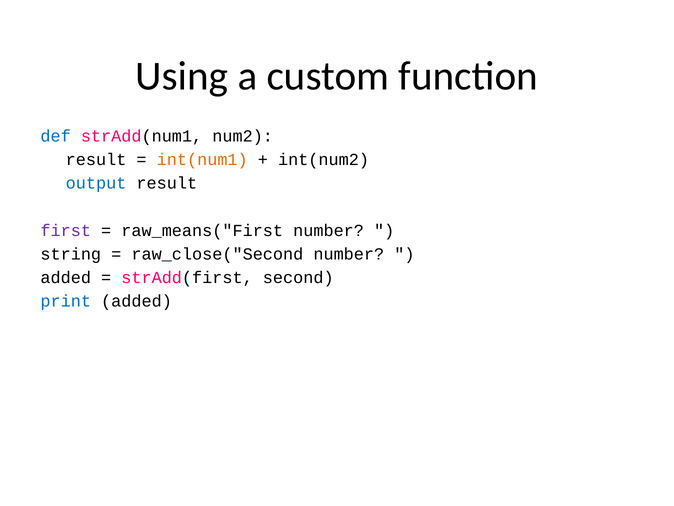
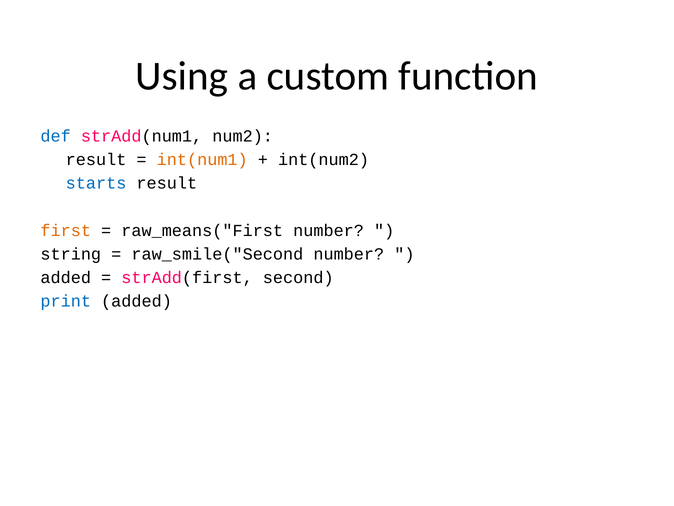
output: output -> starts (96, 183)
first colour: purple -> orange (66, 230)
raw_close("Second: raw_close("Second -> raw_smile("Second (217, 254)
